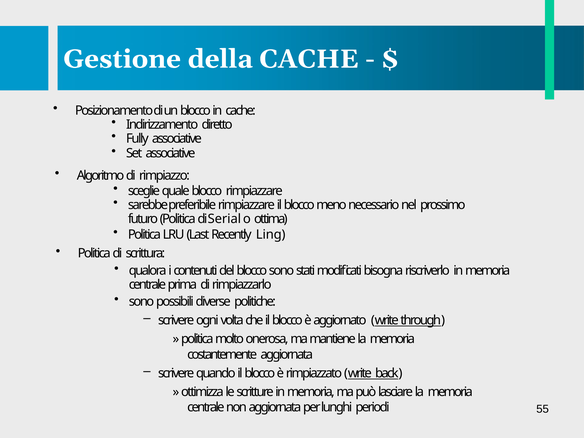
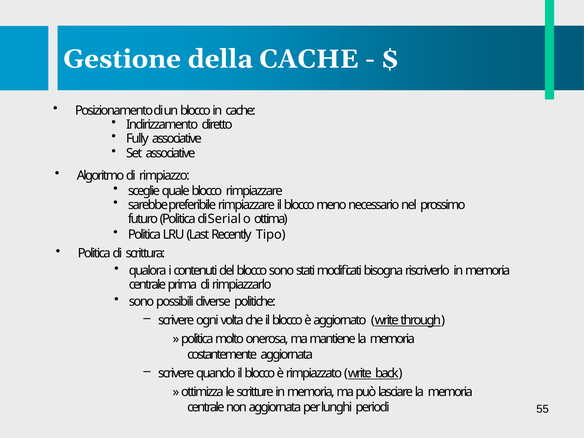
Ling: Ling -> Tipo (271, 234)
